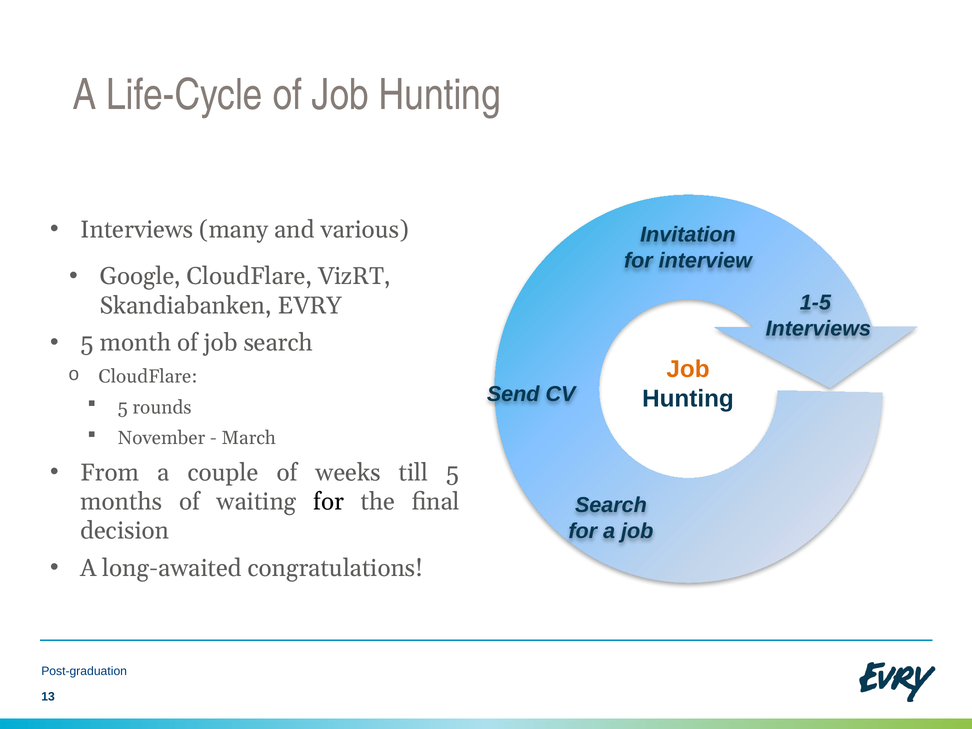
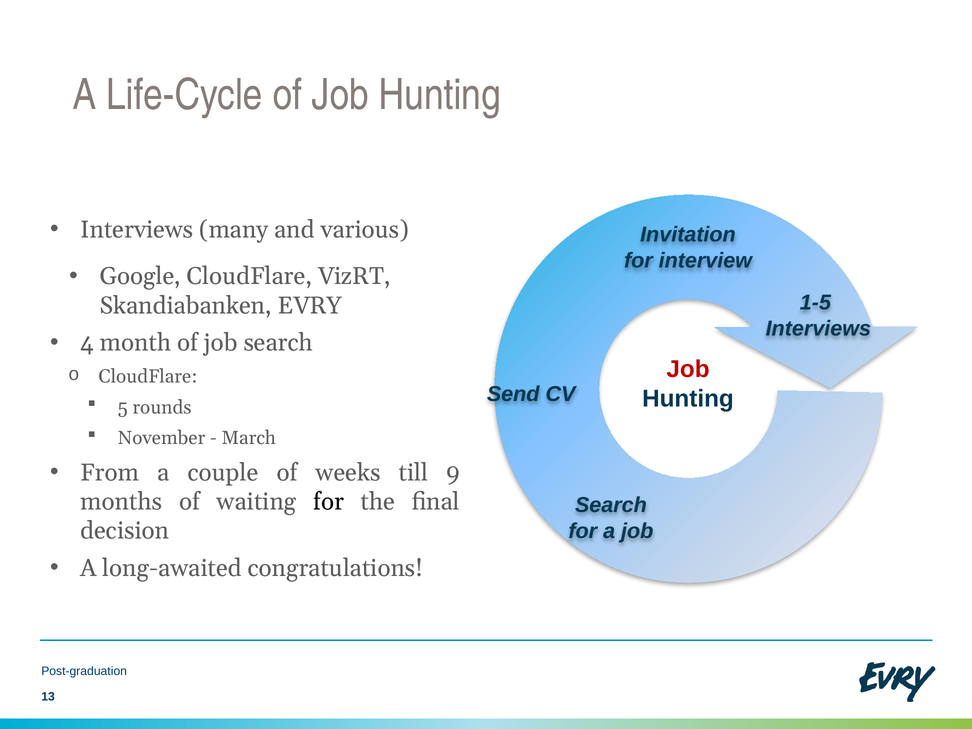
5: 5 -> 4 (87, 343)
Job colour: orange -> red (688, 369)
till 5: 5 -> 9 (453, 473)
